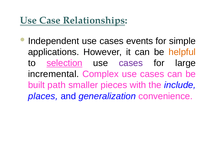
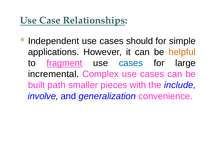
events: events -> should (140, 41)
selection: selection -> fragment (64, 63)
cases colour: purple -> blue (131, 63)
places: places -> involve (43, 96)
